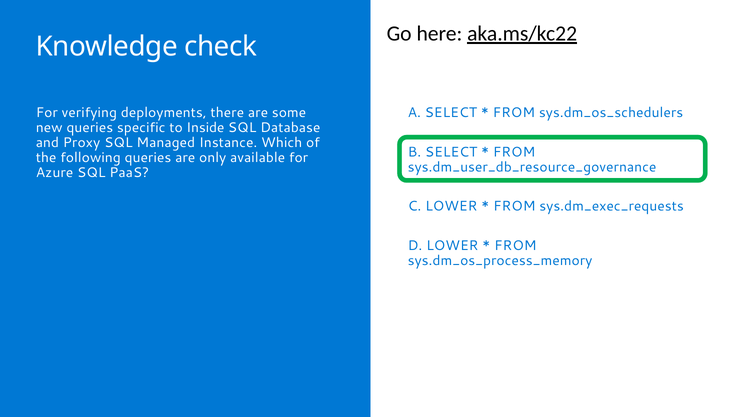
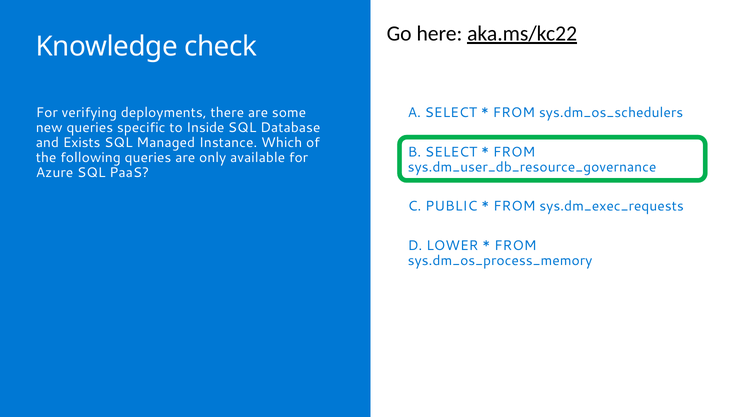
Proxy: Proxy -> Exists (82, 143)
C LOWER: LOWER -> PUBLIC (451, 206)
